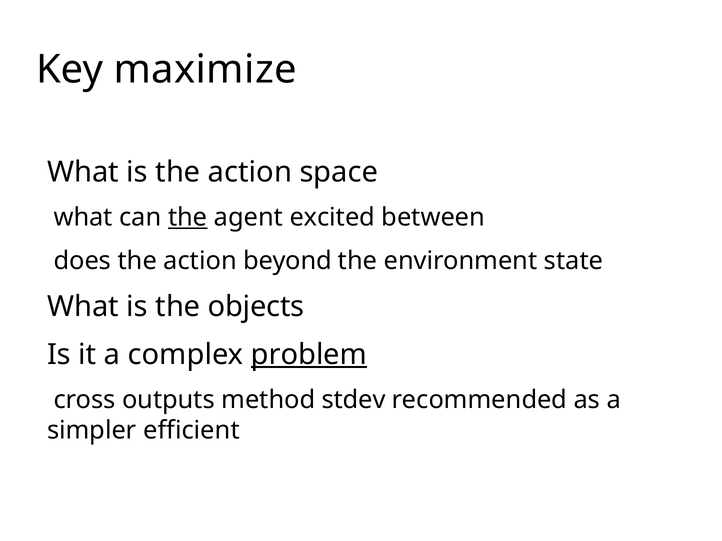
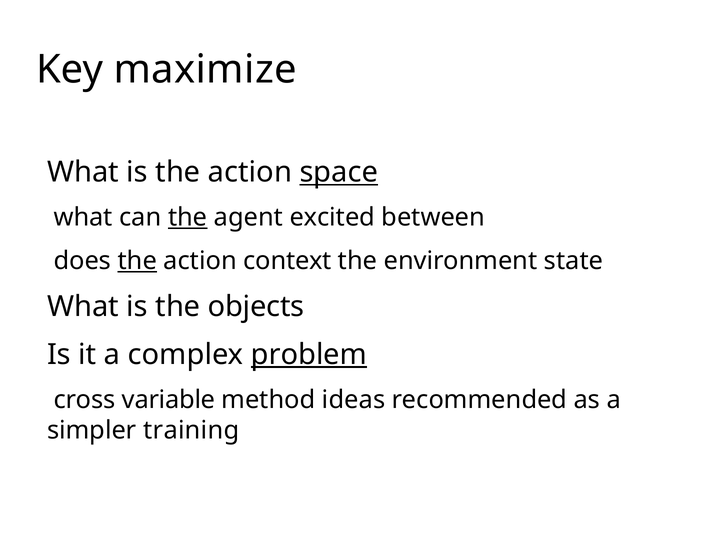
space underline: none -> present (339, 172)
the underline: none -> present (137, 261)
beyond: beyond -> context (287, 261)
outputs: outputs -> variable (169, 400)
stdev: stdev -> ideas (354, 400)
efficient: efficient -> training (191, 431)
